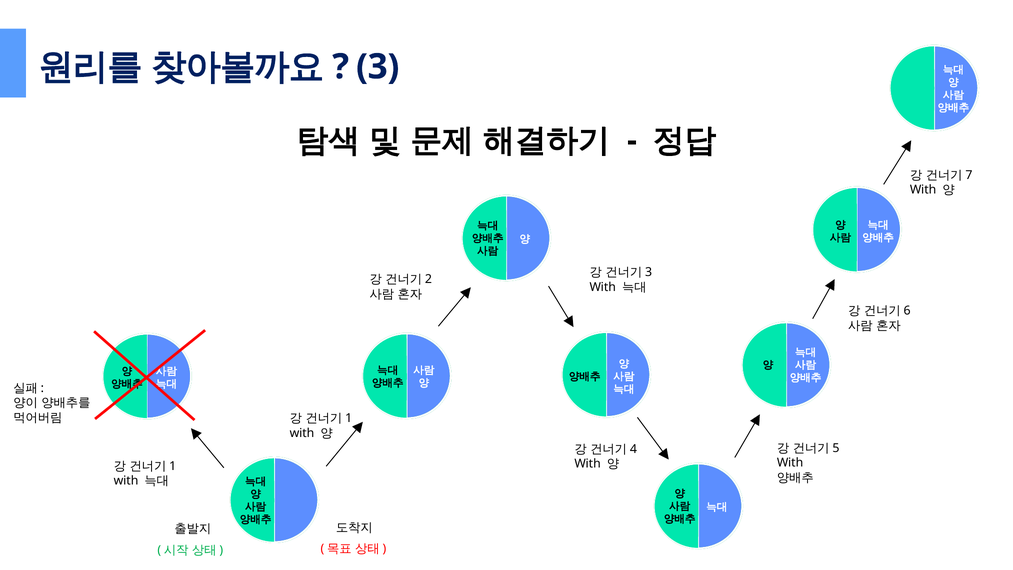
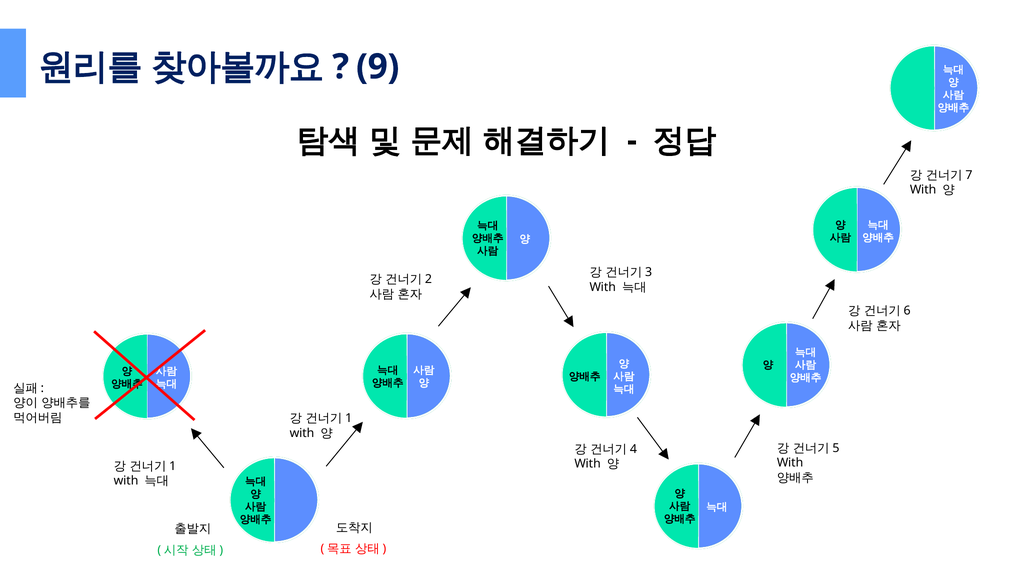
3: 3 -> 9 (378, 67)
